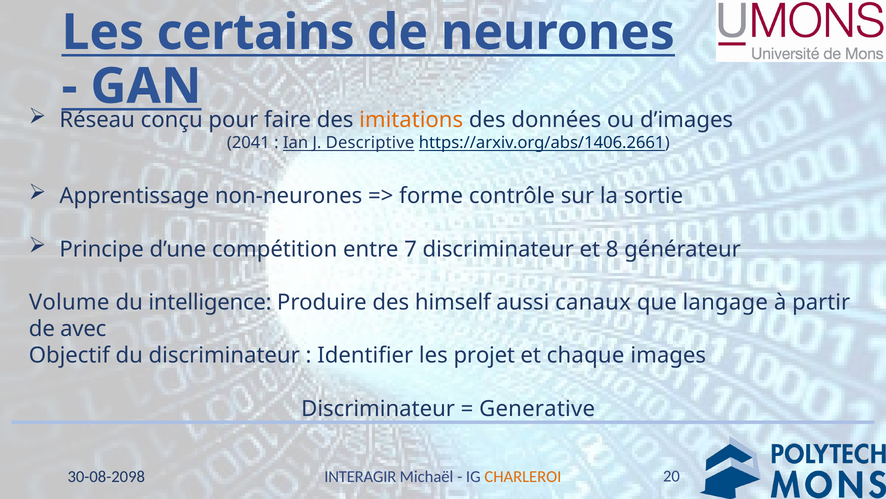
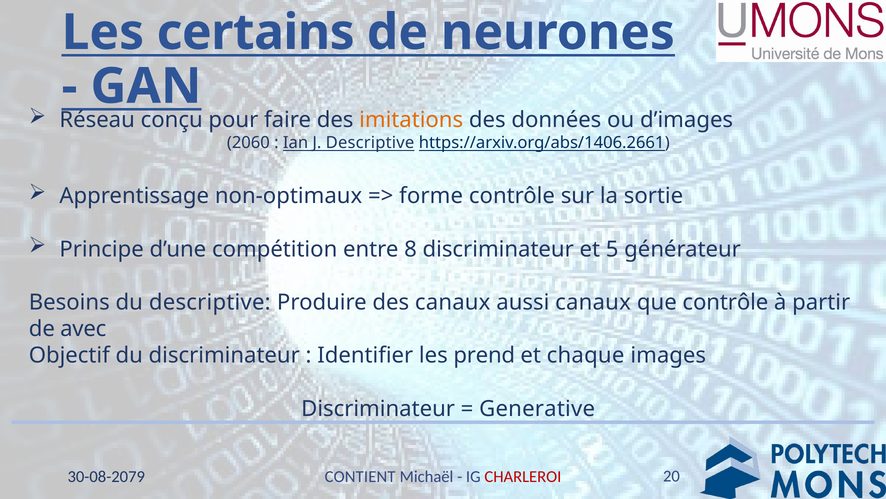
2041: 2041 -> 2060 (248, 143)
non-neurones: non-neurones -> non-optimaux (289, 196)
7: 7 -> 8 (411, 249)
8: 8 -> 5 (612, 249)
Volume: Volume -> Besoins (69, 302)
du intelligence: intelligence -> descriptive (210, 302)
des himself: himself -> canaux (453, 302)
que langage: langage -> contrôle (725, 302)
projet: projet -> prend (484, 355)
INTERAGIR: INTERAGIR -> CONTIENT (360, 476)
CHARLEROI colour: orange -> red (523, 476)
30-08-2098: 30-08-2098 -> 30-08-2079 (106, 476)
